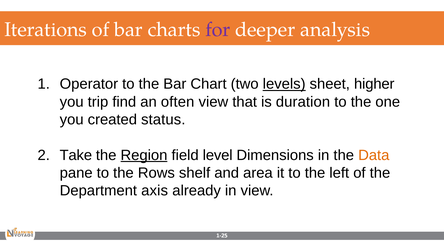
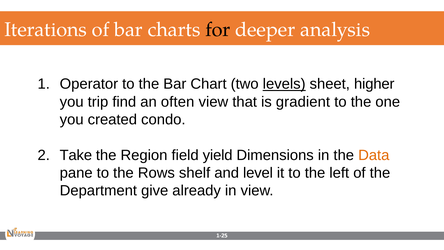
for colour: purple -> black (218, 29)
duration: duration -> gradient (303, 102)
status: status -> condo (163, 119)
Region underline: present -> none (144, 155)
level: level -> yield (218, 155)
area: area -> level (258, 173)
axis: axis -> give (155, 191)
